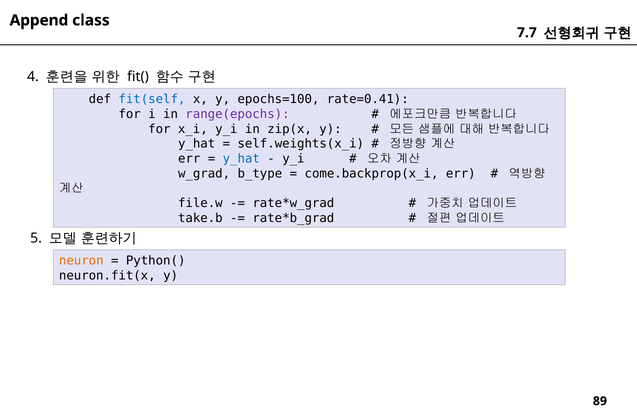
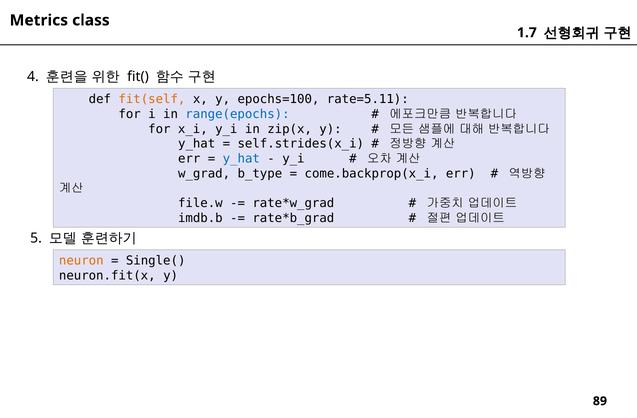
Append: Append -> Metrics (39, 20)
7.7: 7.7 -> 1.7 (527, 33)
fit(self colour: blue -> orange (152, 99)
rate=0.41: rate=0.41 -> rate=5.11 (368, 99)
range(epochs colour: purple -> blue (237, 114)
self.weights(x_i: self.weights(x_i -> self.strides(x_i (301, 144)
take.b: take.b -> imdb.b (200, 218)
Python(: Python( -> Single( (156, 261)
